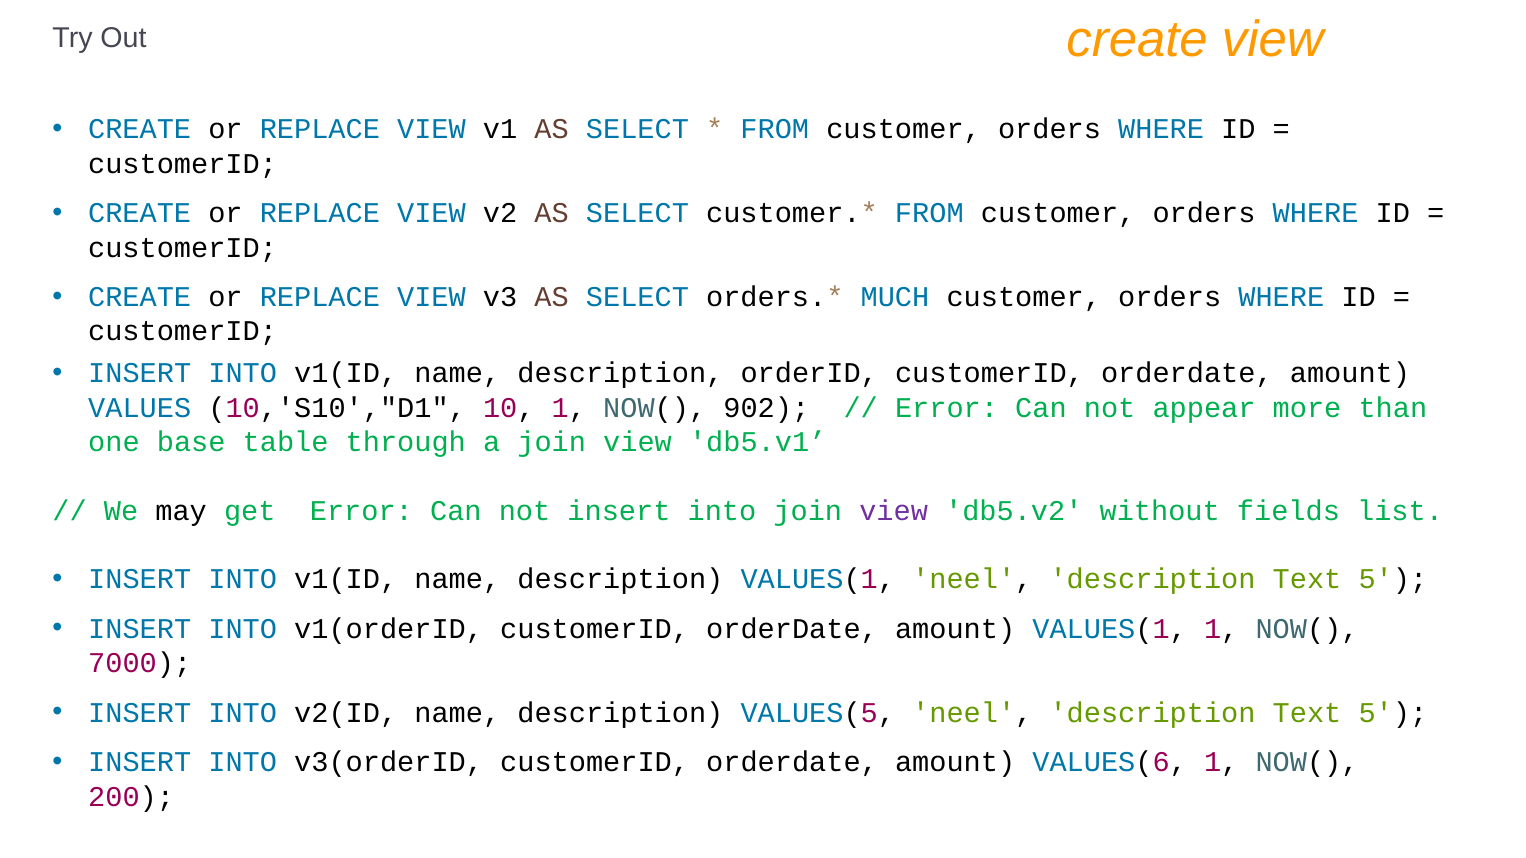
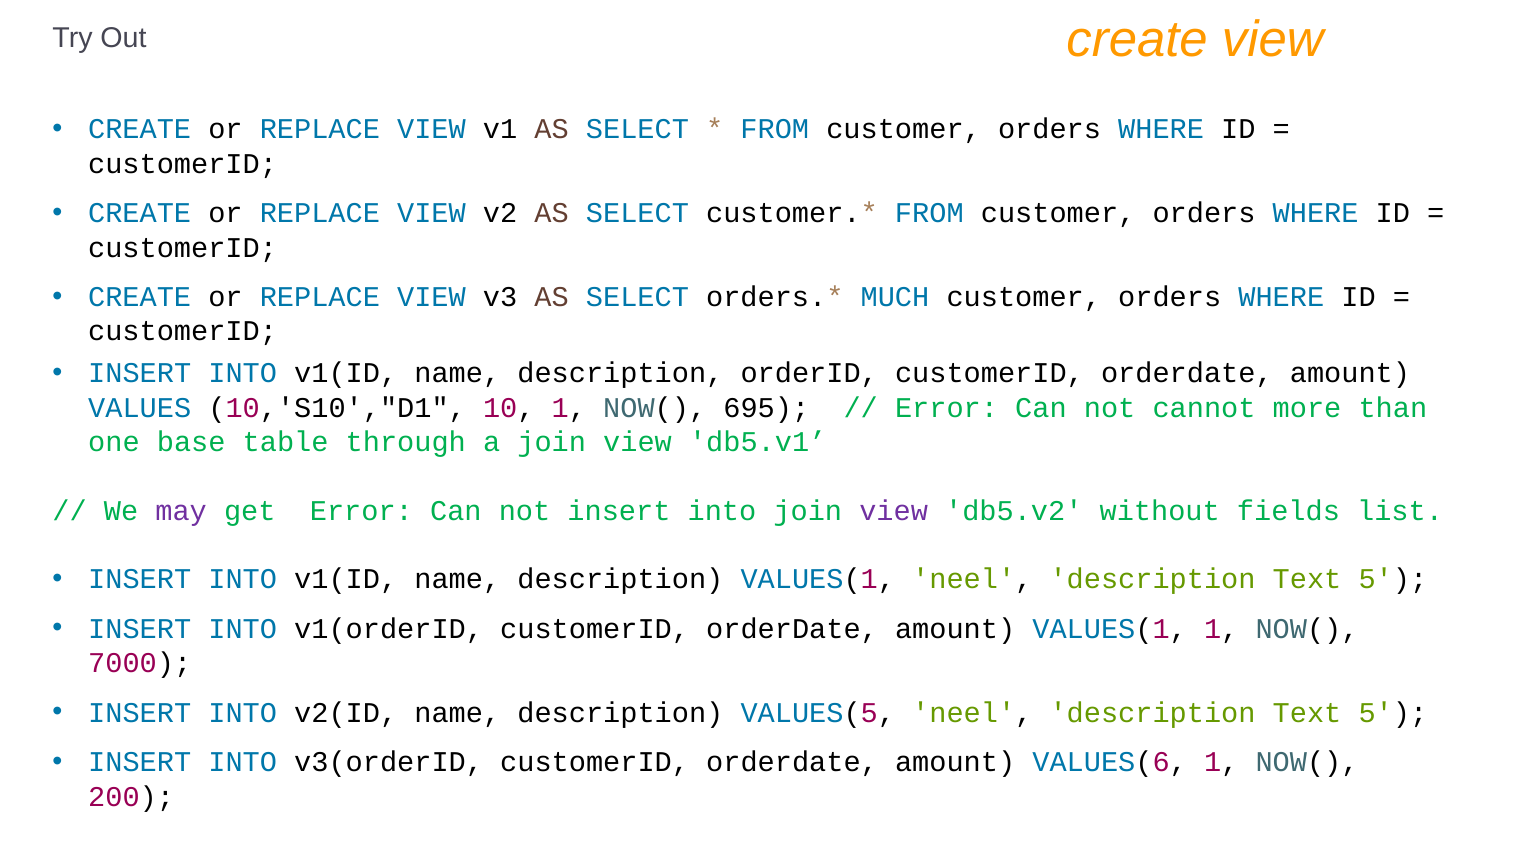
902: 902 -> 695 (766, 408)
appear: appear -> cannot (1204, 408)
may colour: black -> purple (181, 511)
